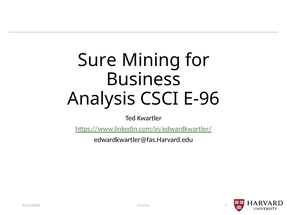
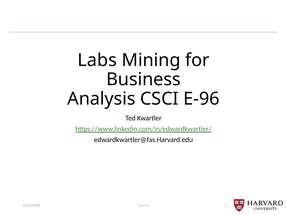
Sure: Sure -> Labs (97, 60)
